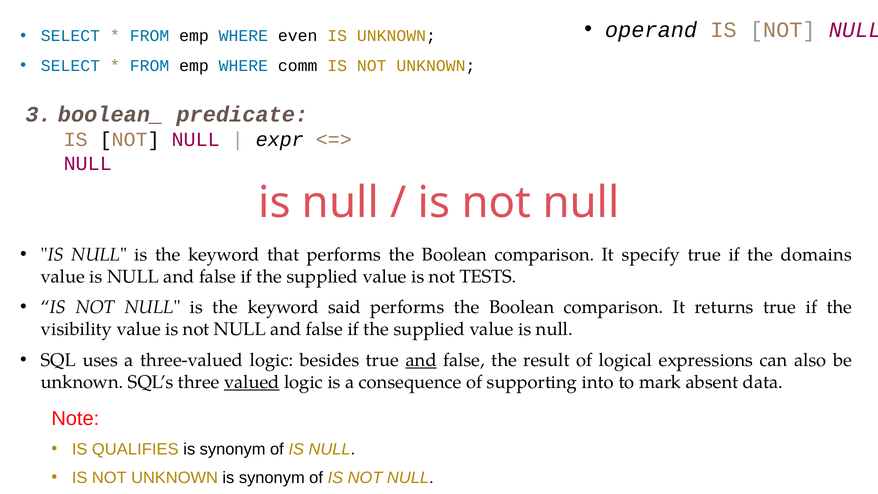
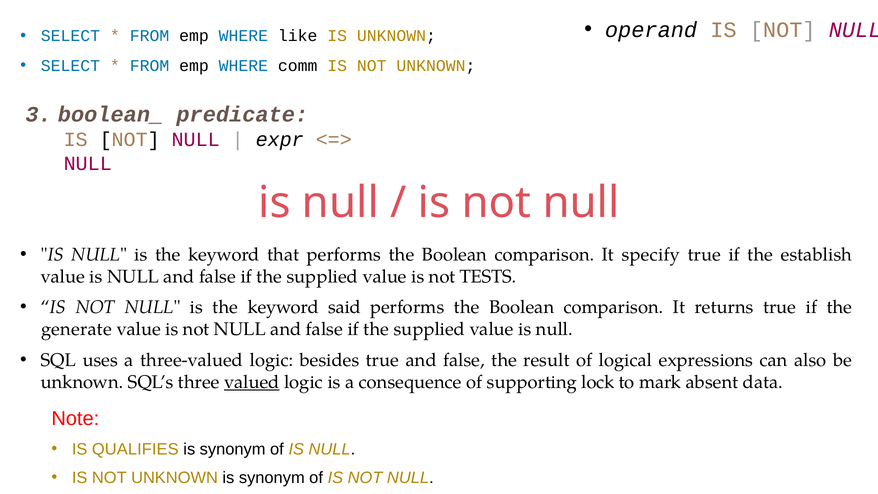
even: even -> like (298, 36)
domains: domains -> establish (816, 255)
visibility: visibility -> generate (76, 329)
and underline: present -> none (421, 360)
into: into -> lock (598, 382)
